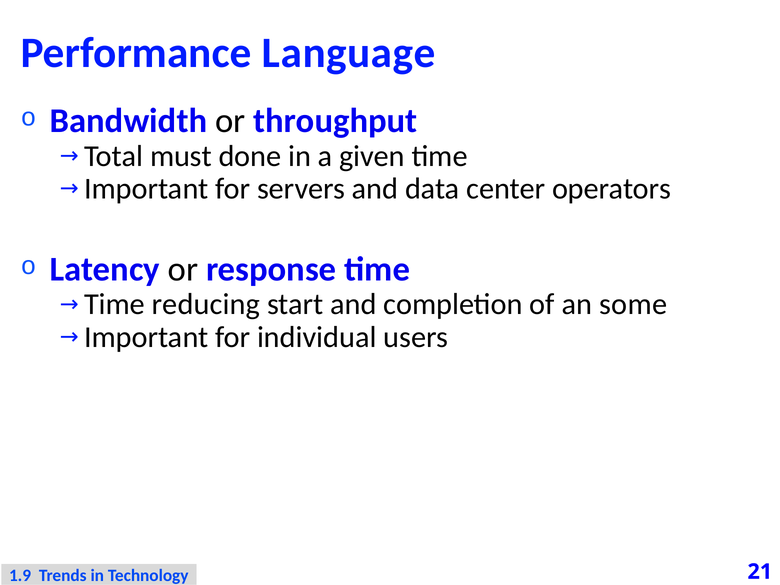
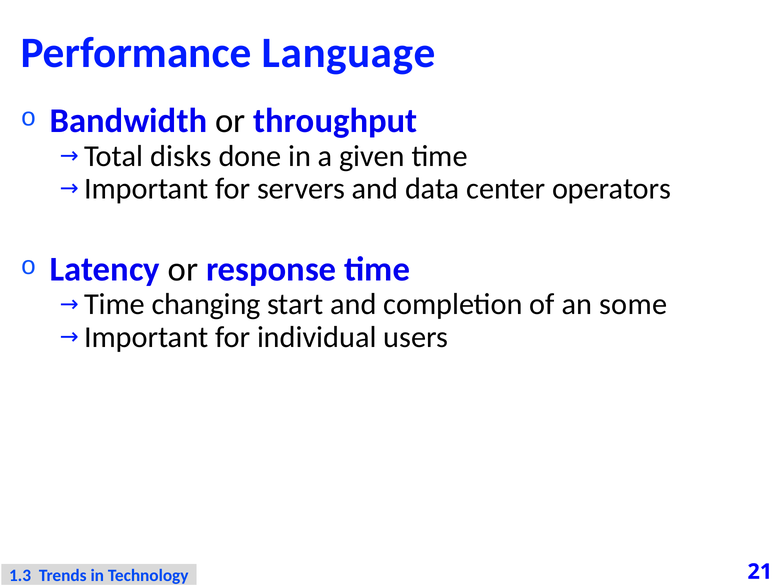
must: must -> disks (181, 156)
reducing: reducing -> changing (206, 304)
1.9: 1.9 -> 1.3 (20, 576)
